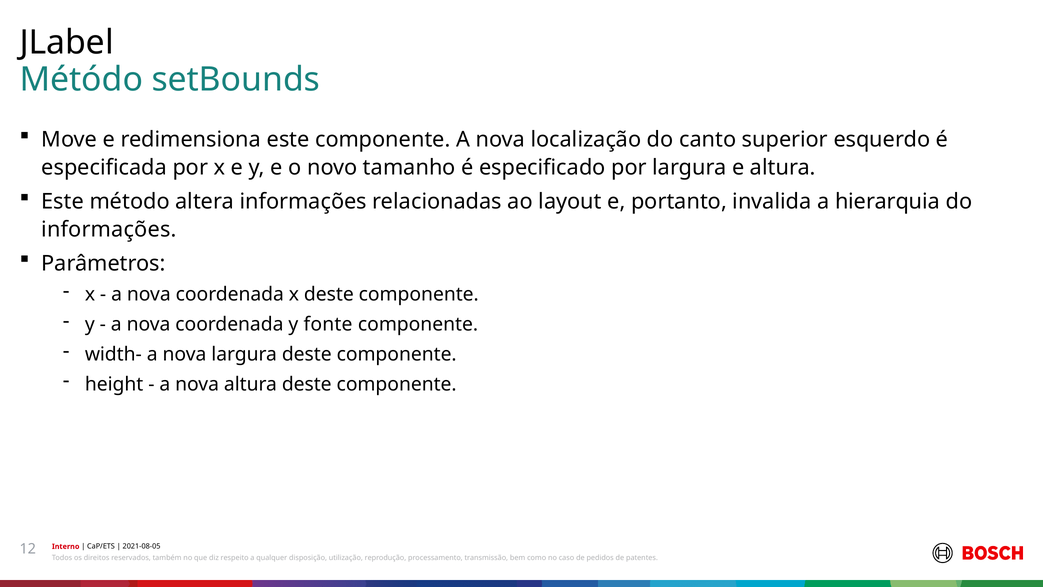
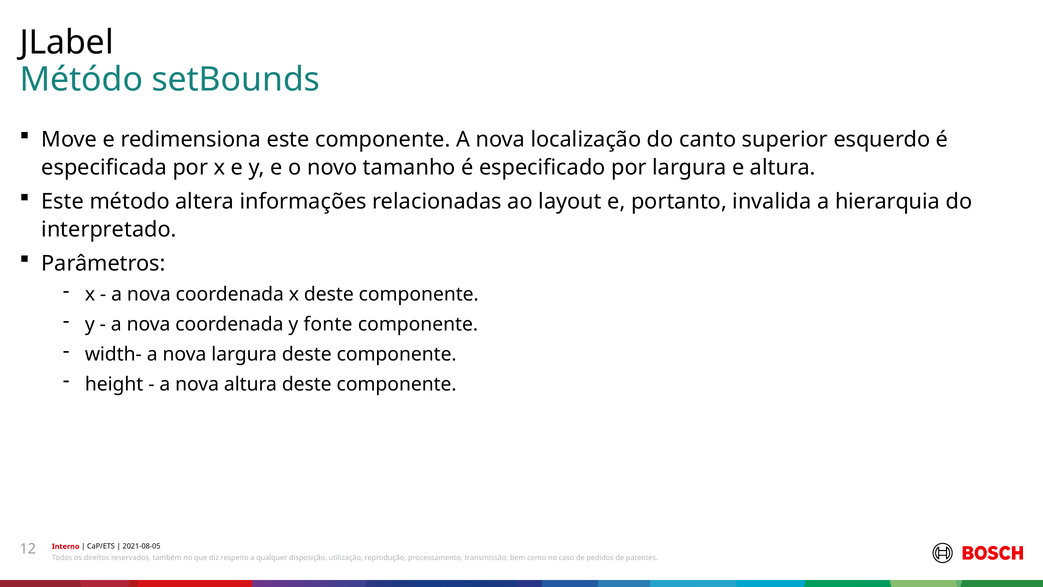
informações: informações -> interpretado (109, 229)
